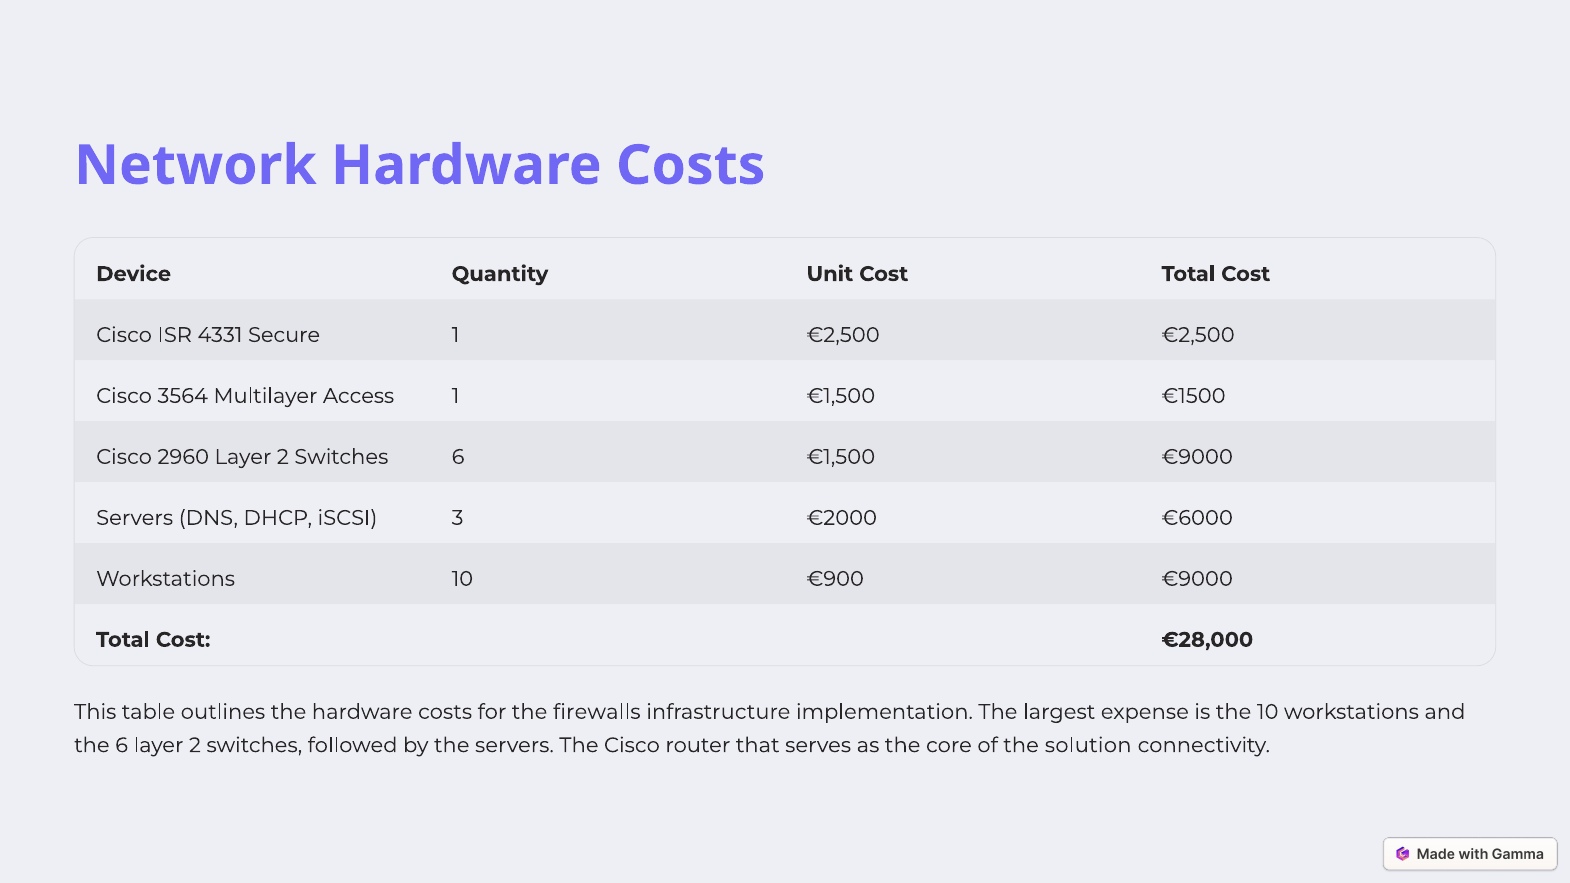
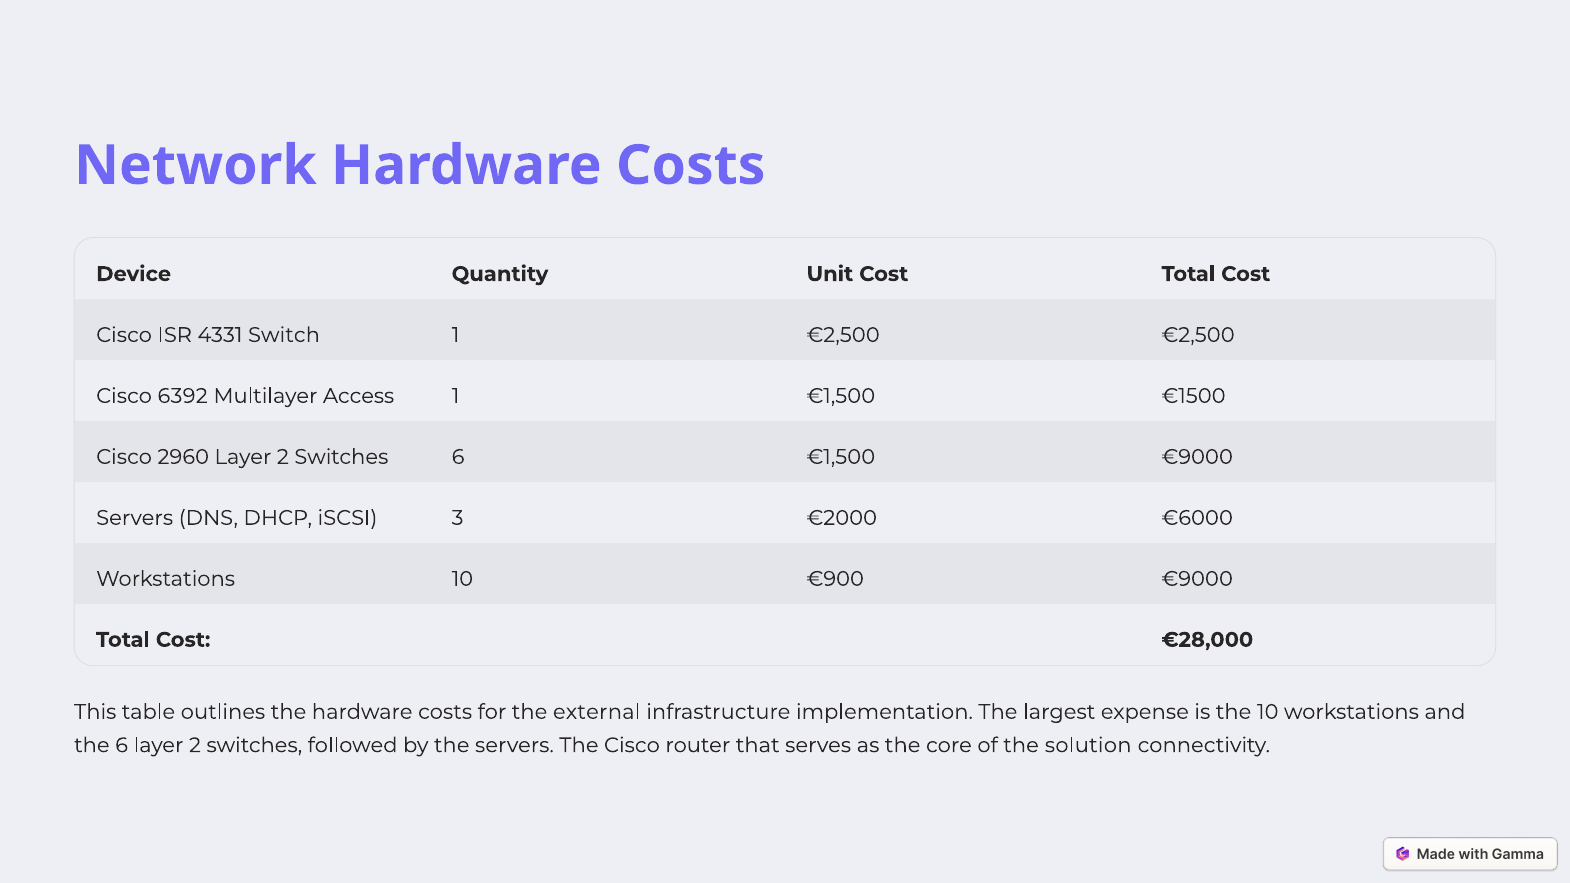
Secure: Secure -> Switch (284, 335)
3564: 3564 -> 6392 (183, 396)
firewalls: firewalls -> external (597, 712)
